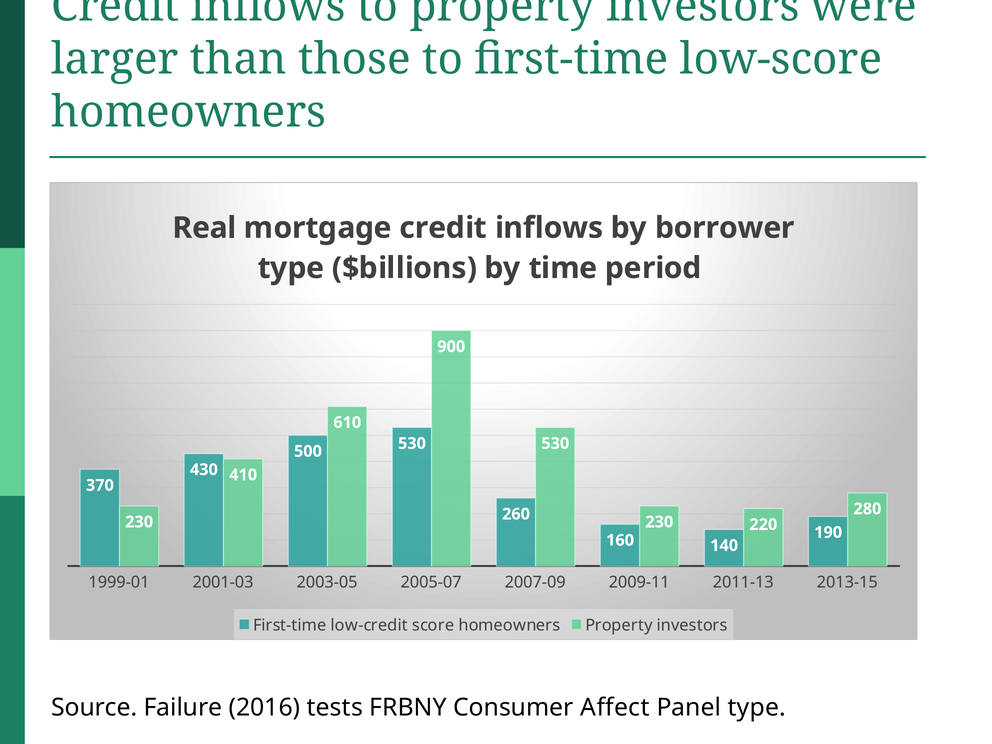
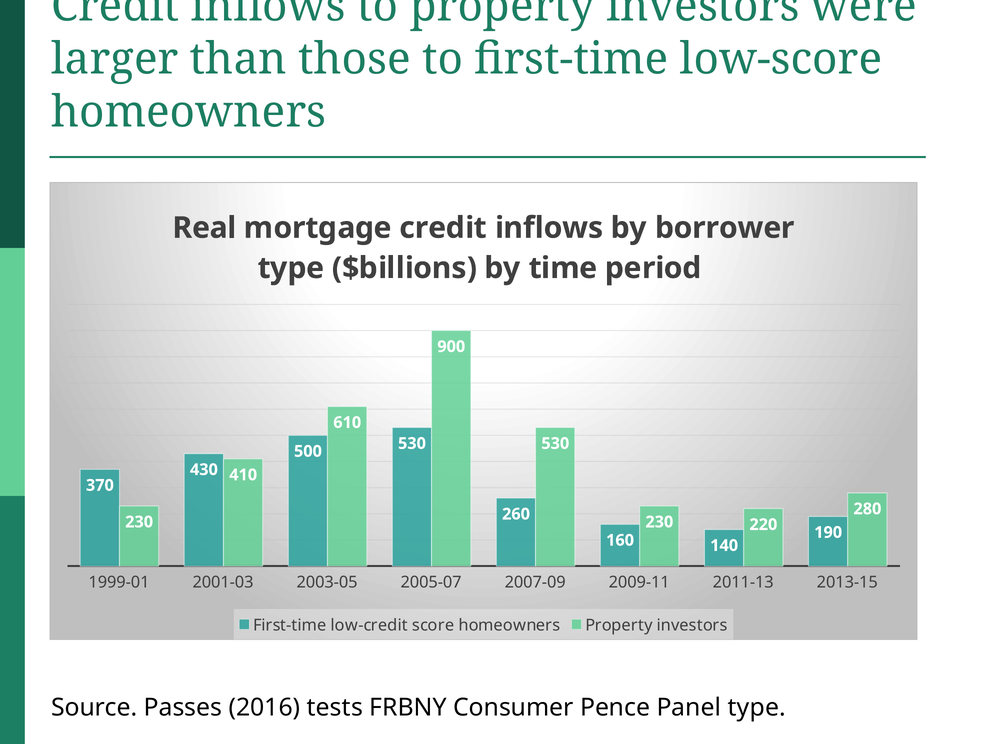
Failure: Failure -> Passes (183, 708)
Affect: Affect -> Pence (615, 708)
